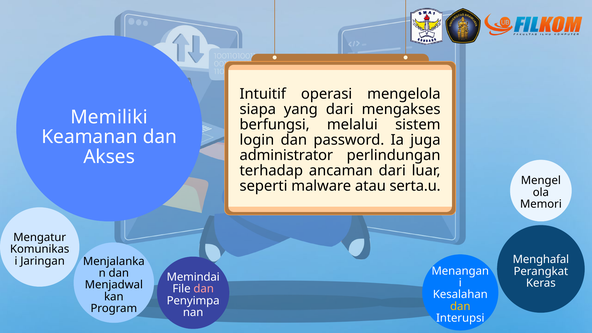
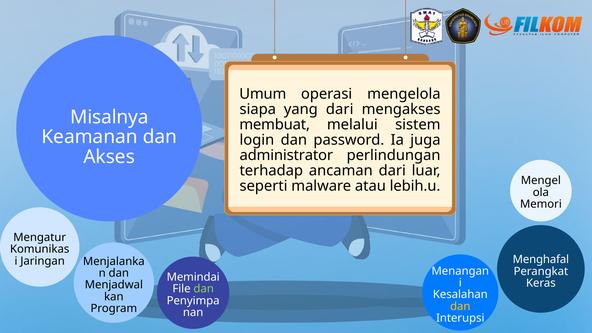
Intuitif: Intuitif -> Umum (263, 94)
Memiliki: Memiliki -> Misalnya (109, 117)
berfungsi: berfungsi -> membuat (275, 124)
serta.u: serta.u -> lebih.u (415, 186)
dan colour: pink -> light green (204, 289)
